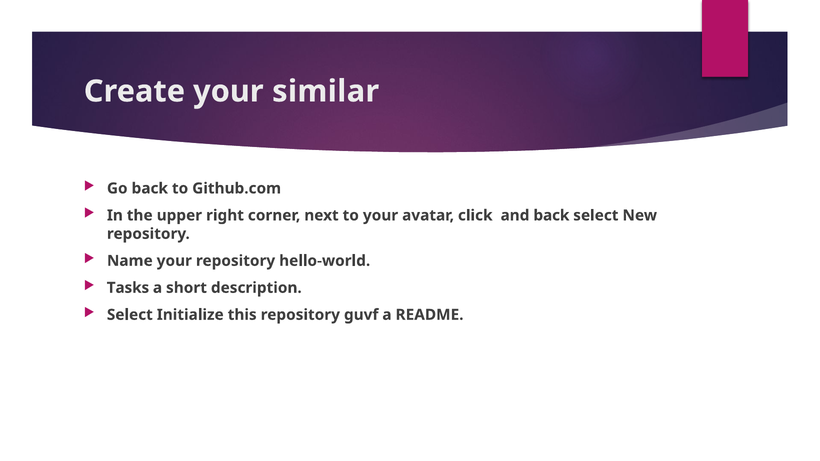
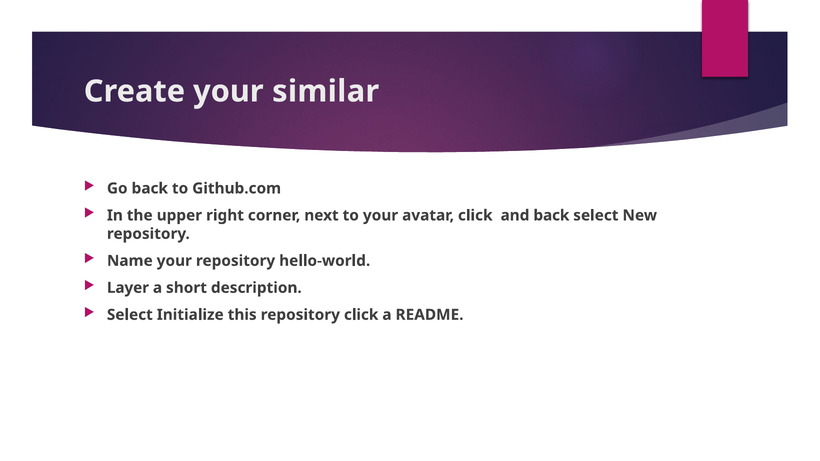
Tasks: Tasks -> Layer (128, 288)
repository guvf: guvf -> click (361, 315)
